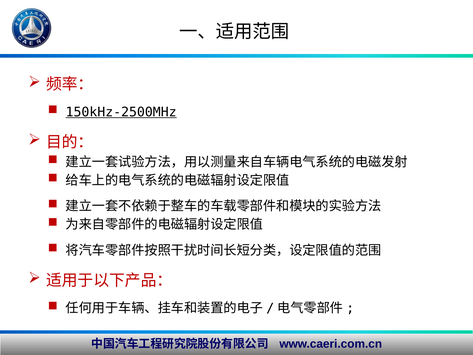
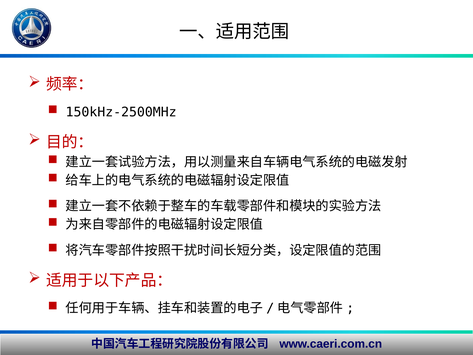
150kHz-2500MHz underline: present -> none (121, 112)
